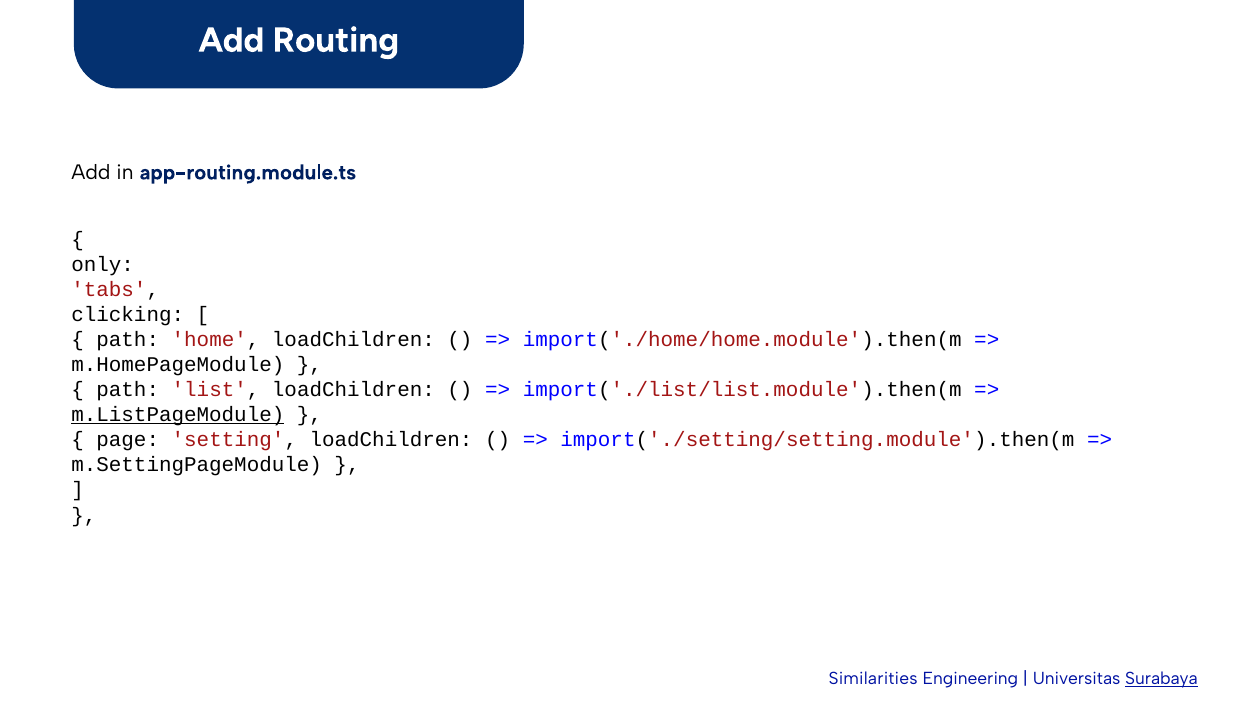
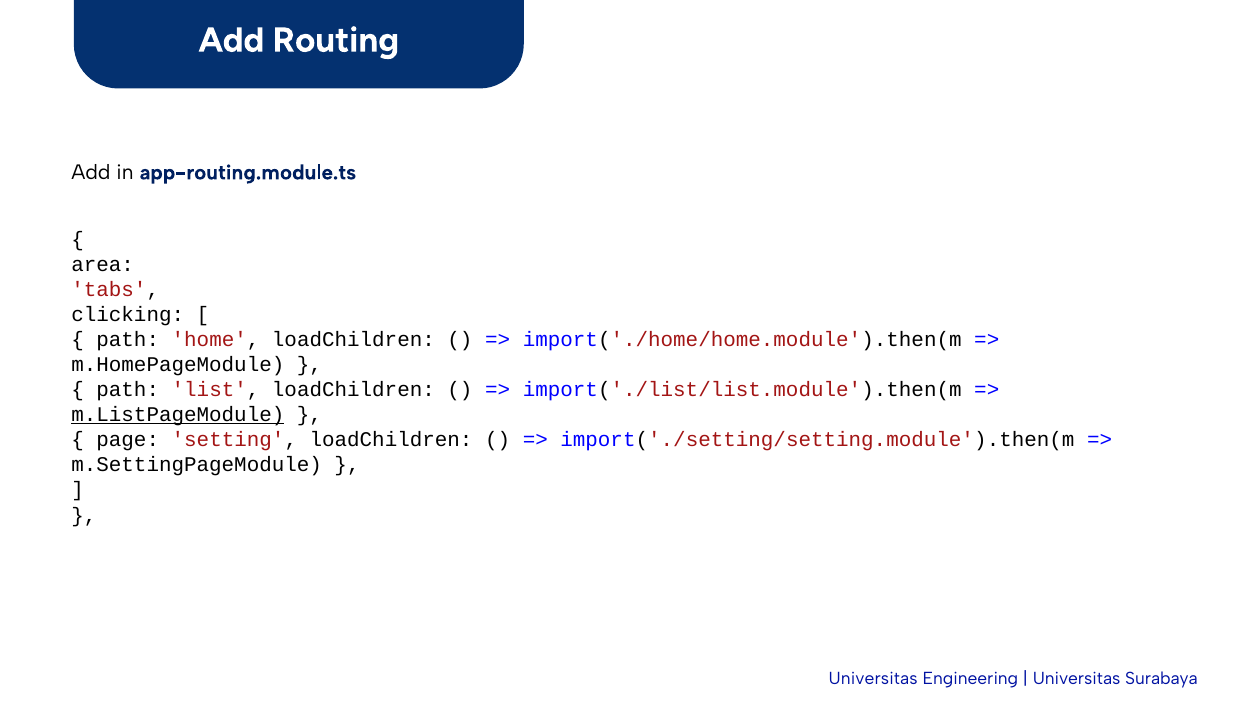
only: only -> area (103, 265)
Similarities: Similarities -> Universitas (873, 679)
Surabaya underline: present -> none (1161, 679)
